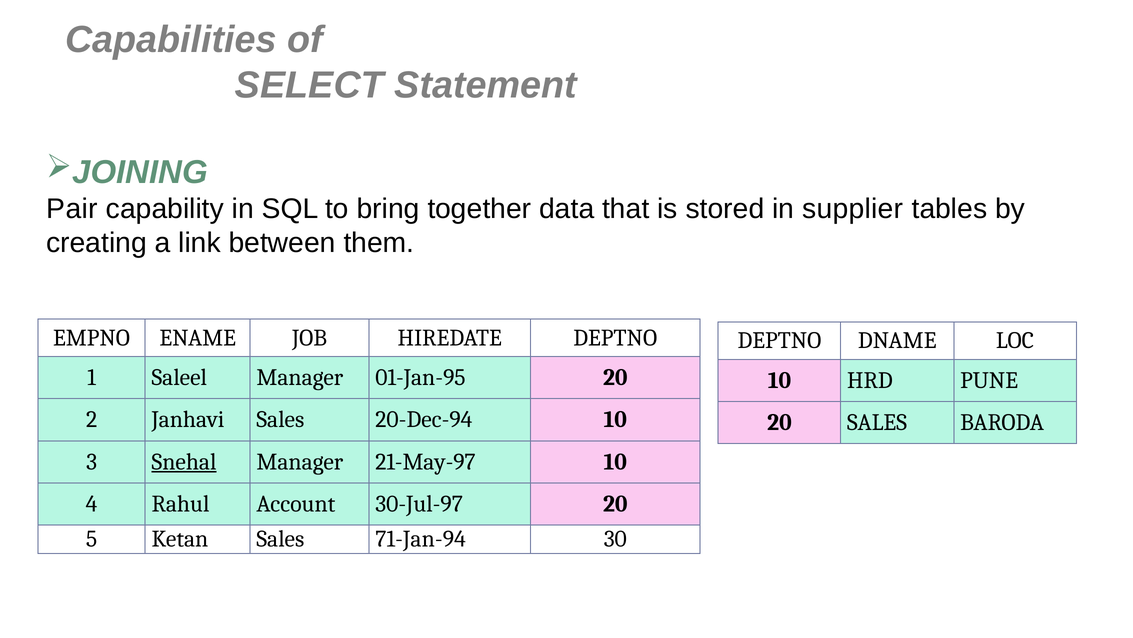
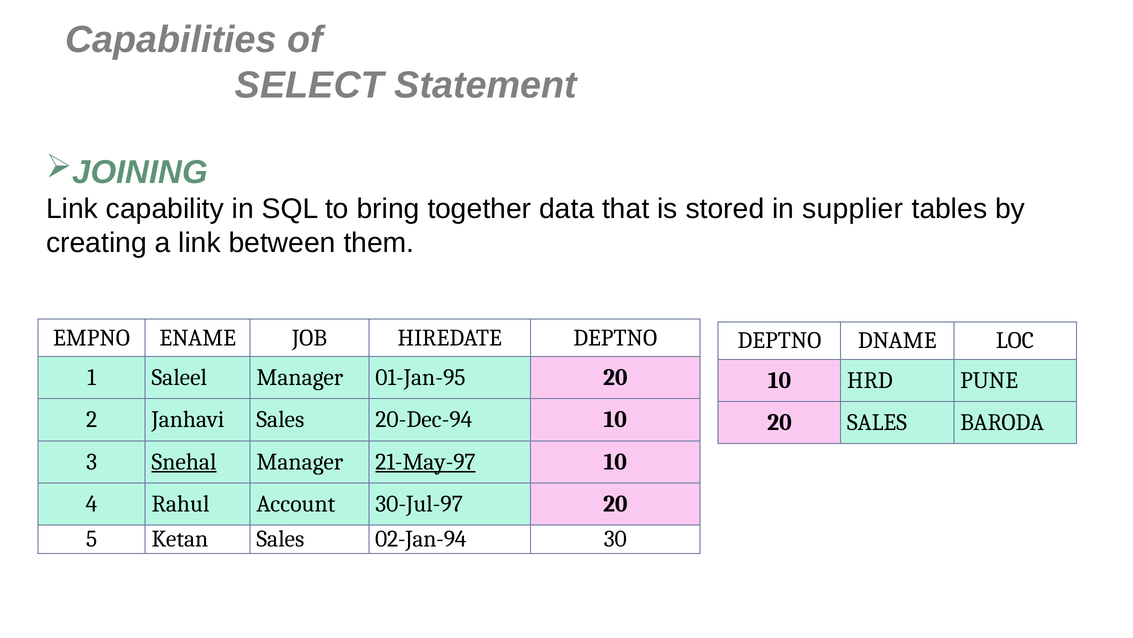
Pair: Pair -> Link (72, 209)
21-May-97 underline: none -> present (425, 461)
71-Jan-94: 71-Jan-94 -> 02-Jan-94 (421, 539)
